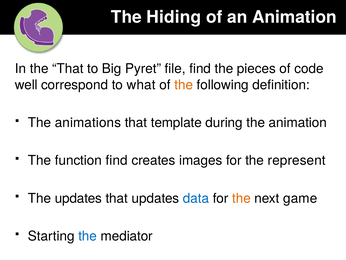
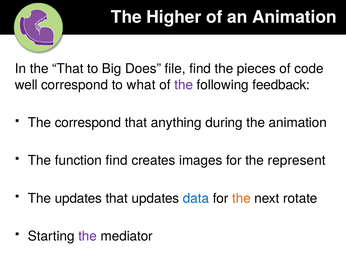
Hiding: Hiding -> Higher (174, 17)
Pyret: Pyret -> Does (143, 69)
the colour: orange -> purple (184, 85)
definition: definition -> feedback (281, 85)
The animations: animations -> correspond (88, 123)
template: template -> anything (176, 123)
game: game -> rotate (300, 198)
the colour: blue -> purple (88, 236)
